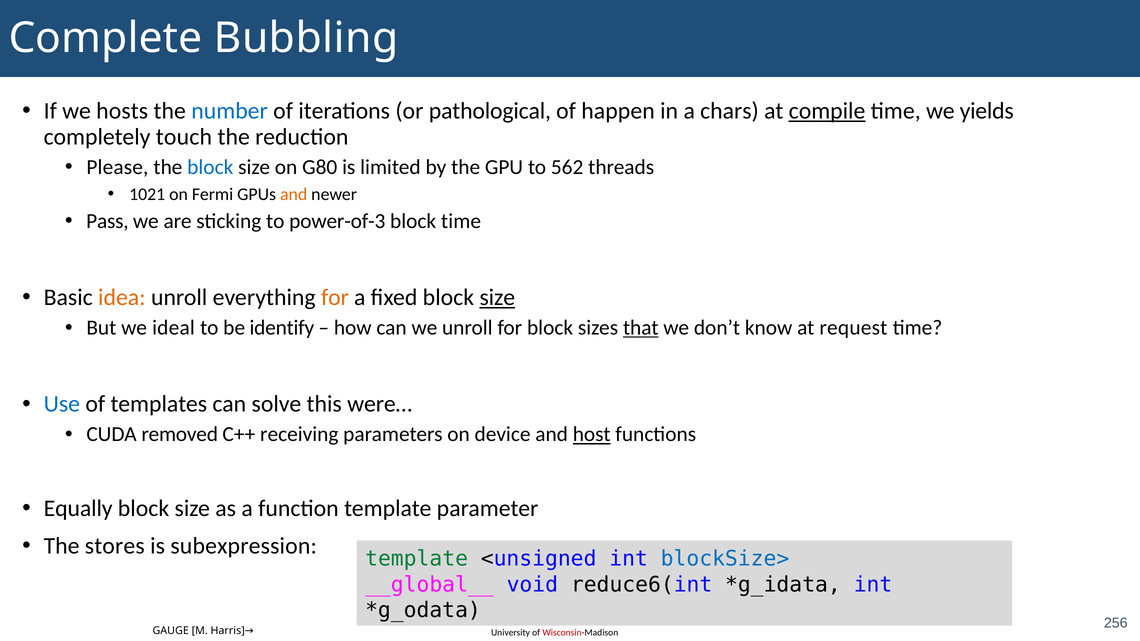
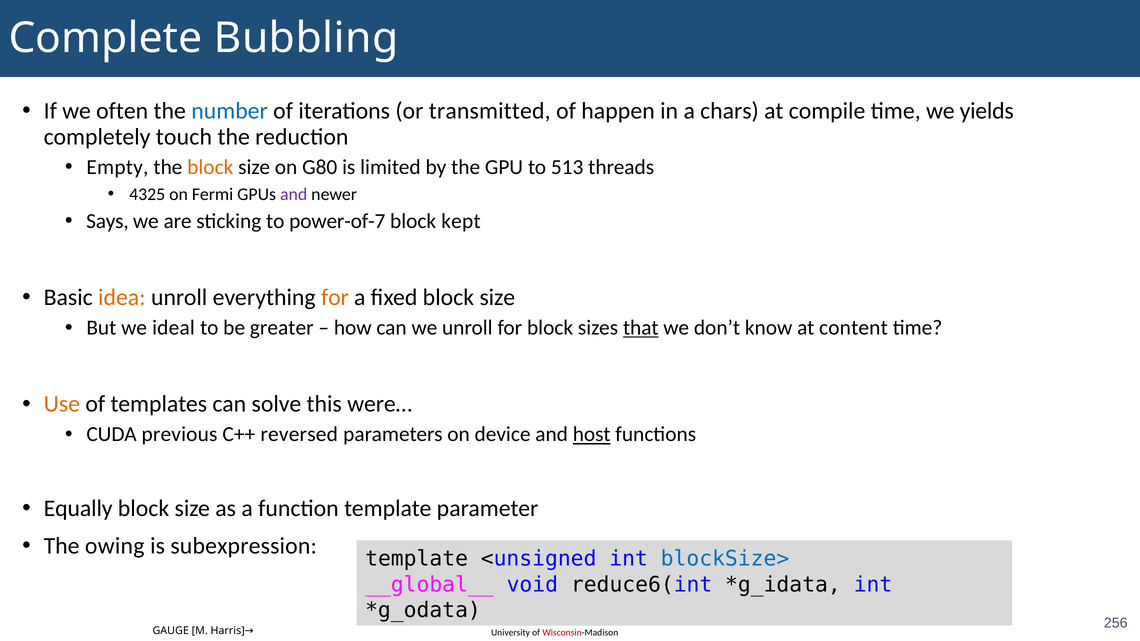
hosts: hosts -> often (122, 111)
pathological: pathological -> transmitted (490, 111)
compile underline: present -> none (827, 111)
Please: Please -> Empty (117, 167)
block colour: blue -> orange (210, 167)
562: 562 -> 513 (567, 167)
1021: 1021 -> 4325 (147, 194)
and colour: orange -> purple (294, 194)
Pass: Pass -> Says (107, 221)
power-of-3: power-of-3 -> power-of-7 (337, 221)
block time: time -> kept (461, 221)
size underline: present -> none (497, 298)
identify: identify -> greater (282, 328)
request: request -> content (853, 328)
Use colour: blue -> orange (62, 404)
removed: removed -> previous (179, 435)
receiving: receiving -> reversed (299, 435)
stores: stores -> owing (115, 546)
template colour: green -> black (417, 559)
